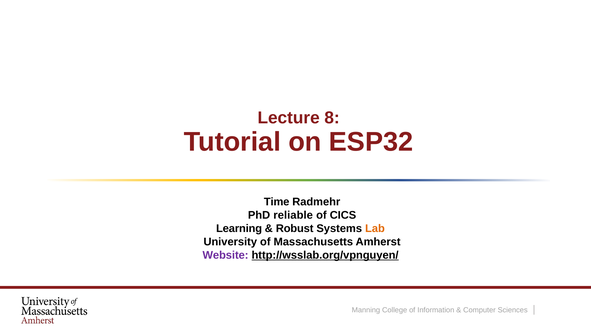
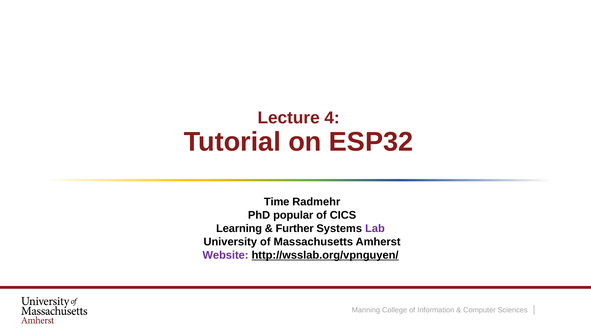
8: 8 -> 4 (332, 118)
reliable: reliable -> popular (293, 216)
Robust: Robust -> Further (295, 229)
Lab colour: orange -> purple (375, 229)
